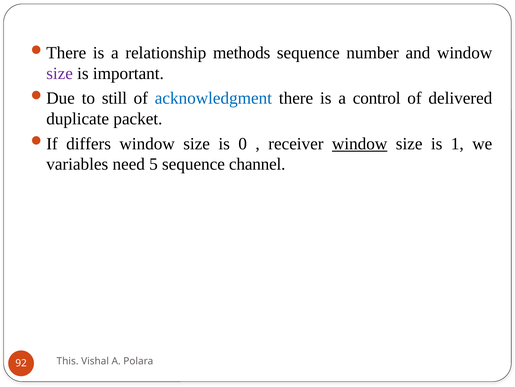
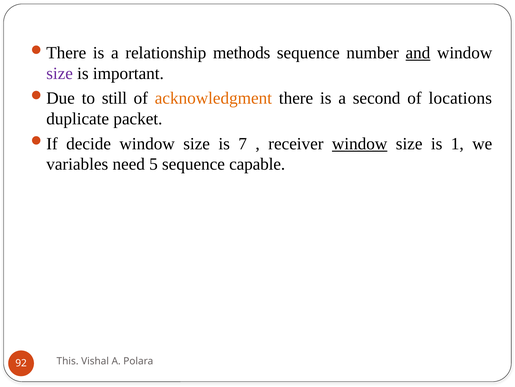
and underline: none -> present (418, 53)
acknowledgment colour: blue -> orange (213, 98)
control: control -> second (377, 98)
delivered: delivered -> locations (460, 98)
differs: differs -> decide (89, 143)
0: 0 -> 7 (243, 143)
channel: channel -> capable (257, 164)
